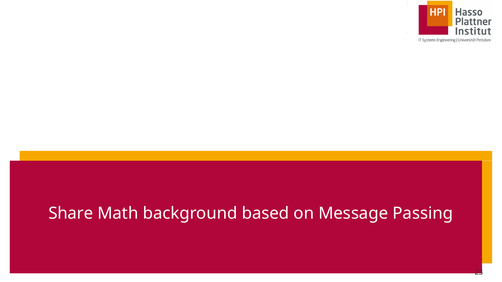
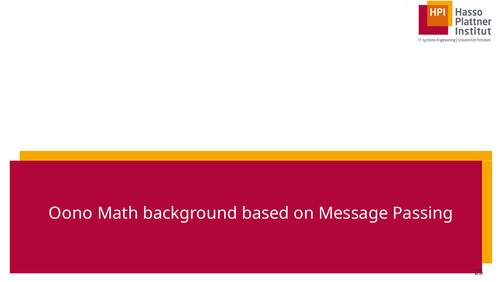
Share: Share -> Oono (71, 214)
